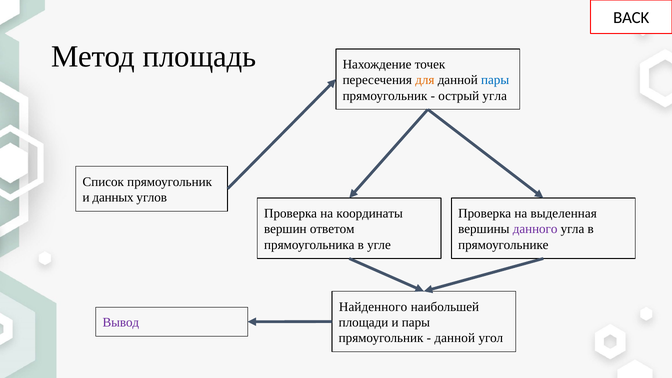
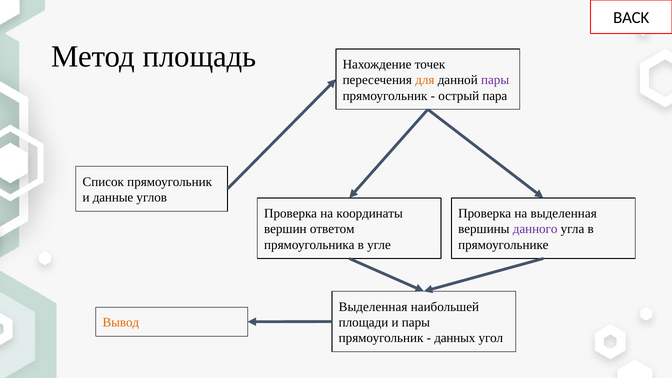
пары colour: blue -> purple (495, 80)
острый угла: угла -> пара (495, 96)
данных: данных -> данные (113, 198)
Найденного: Найденного -> Выделенная (373, 307)
Вывод colour: purple -> orange (121, 323)
данной: данной -> данных (455, 338)
